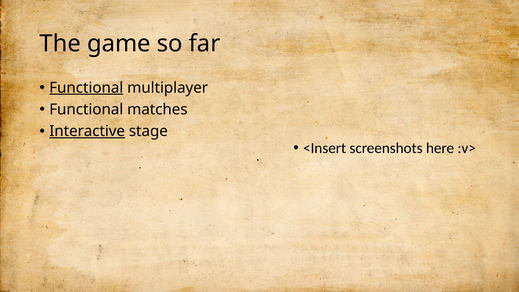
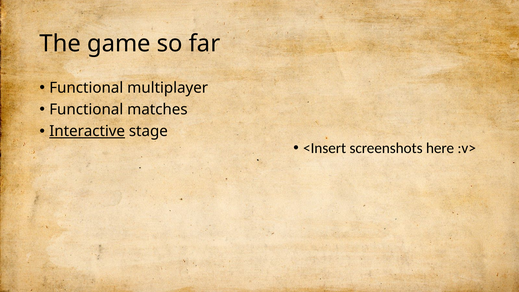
Functional underline: present -> none (86, 88)
